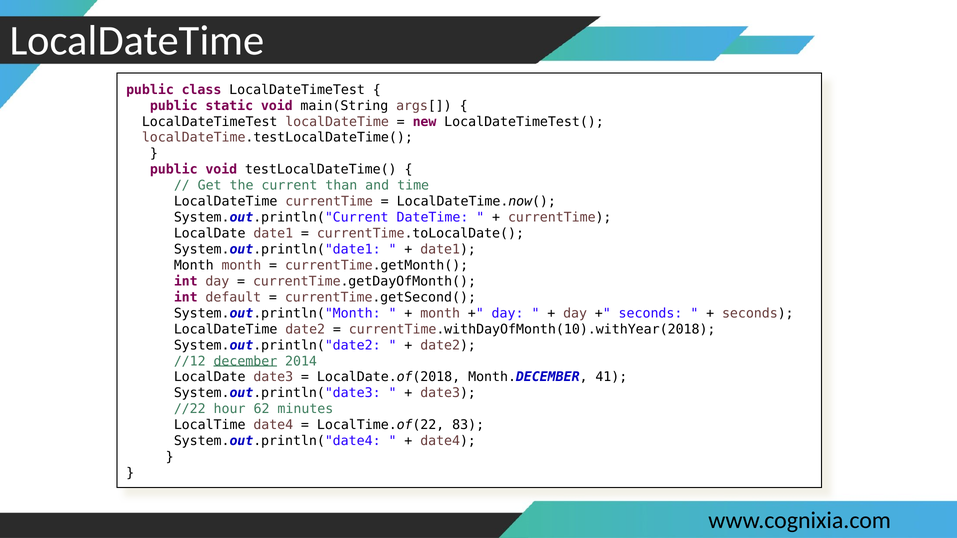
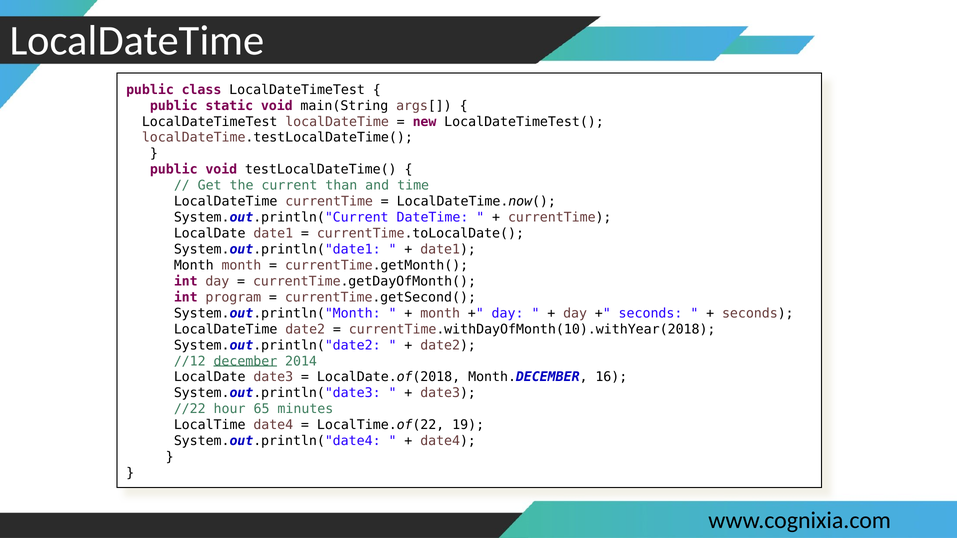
default: default -> program (233, 297)
41: 41 -> 16 (611, 377)
62: 62 -> 65 (262, 409)
83: 83 -> 19 (468, 425)
